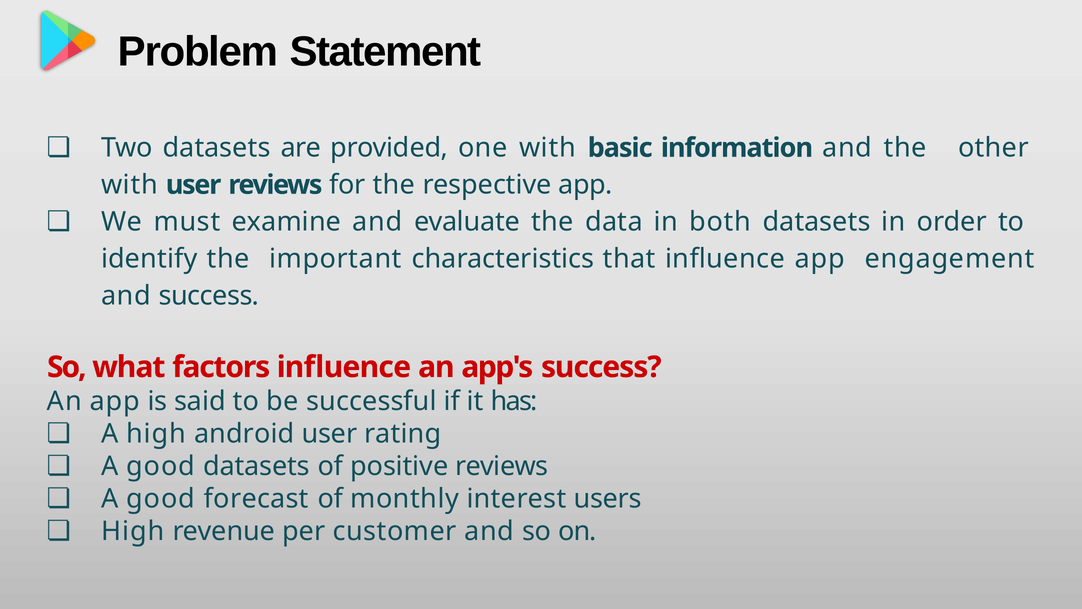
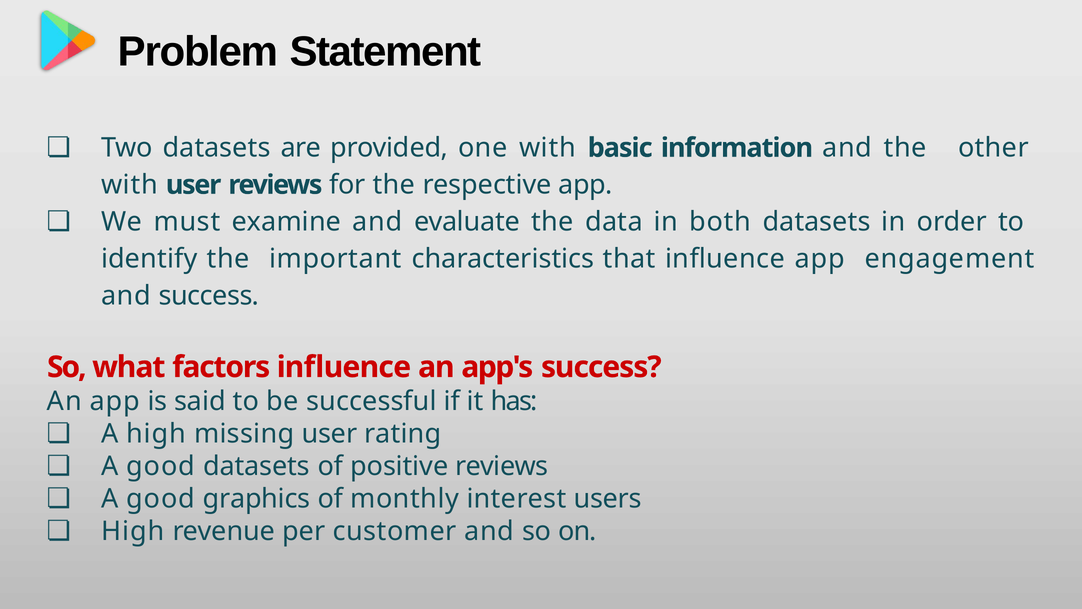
android: android -> missing (244, 434)
forecast: forecast -> graphics (257, 498)
